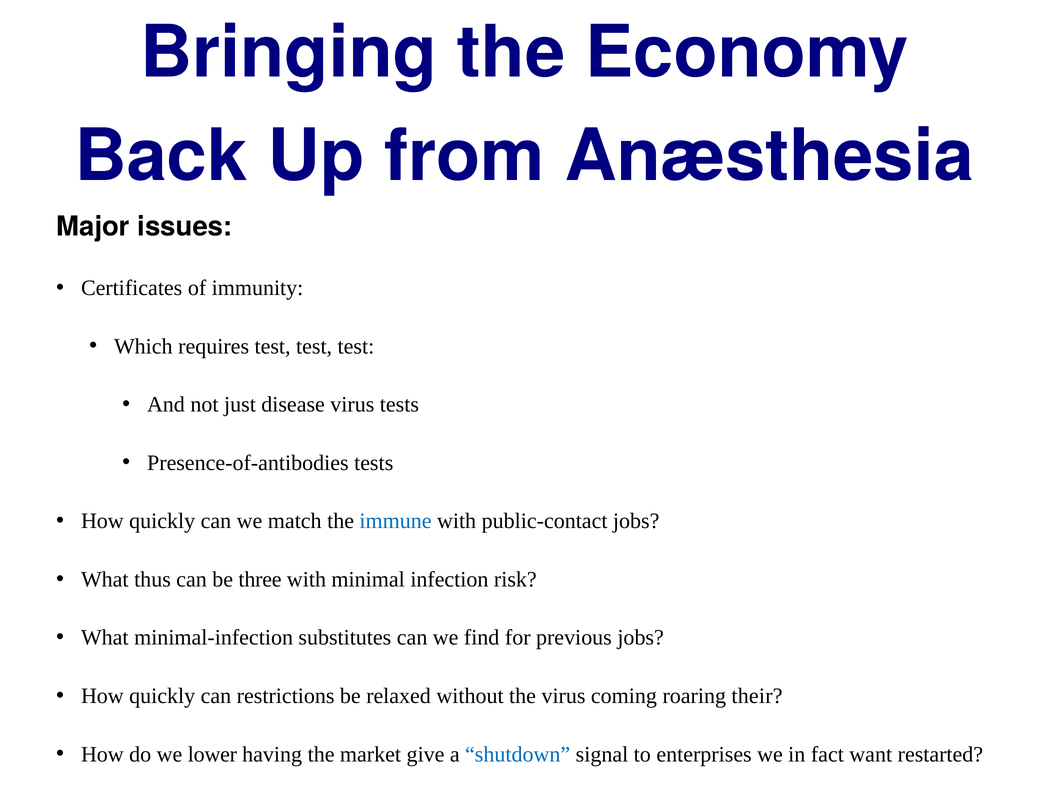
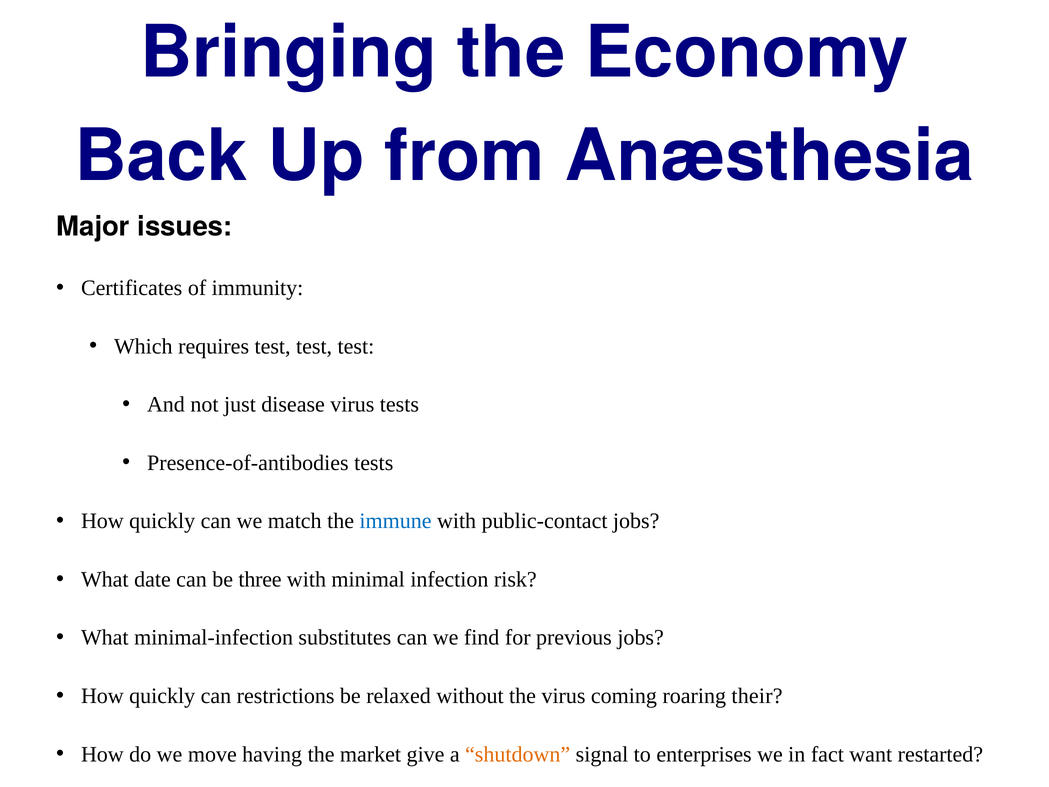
What thus: thus -> date (152, 579)
lower: lower -> move (212, 754)
shutdown colour: blue -> orange (518, 754)
